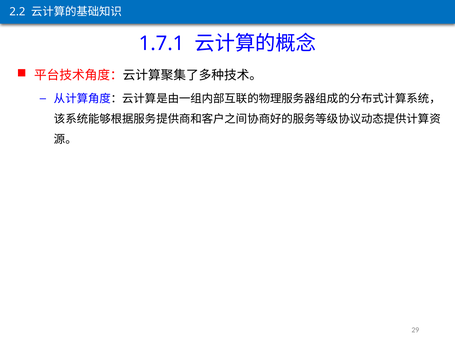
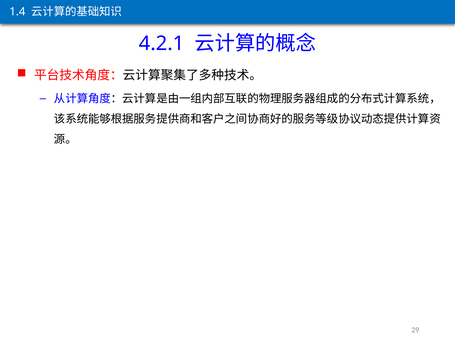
2.2: 2.2 -> 1.4 (17, 12)
1.7.1: 1.7.1 -> 4.2.1 (162, 44)
